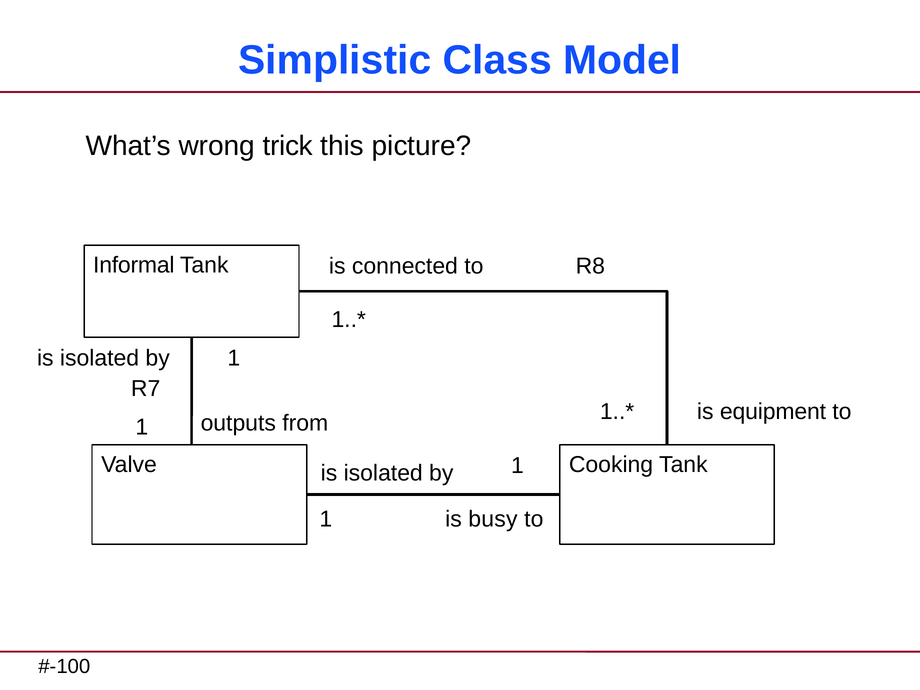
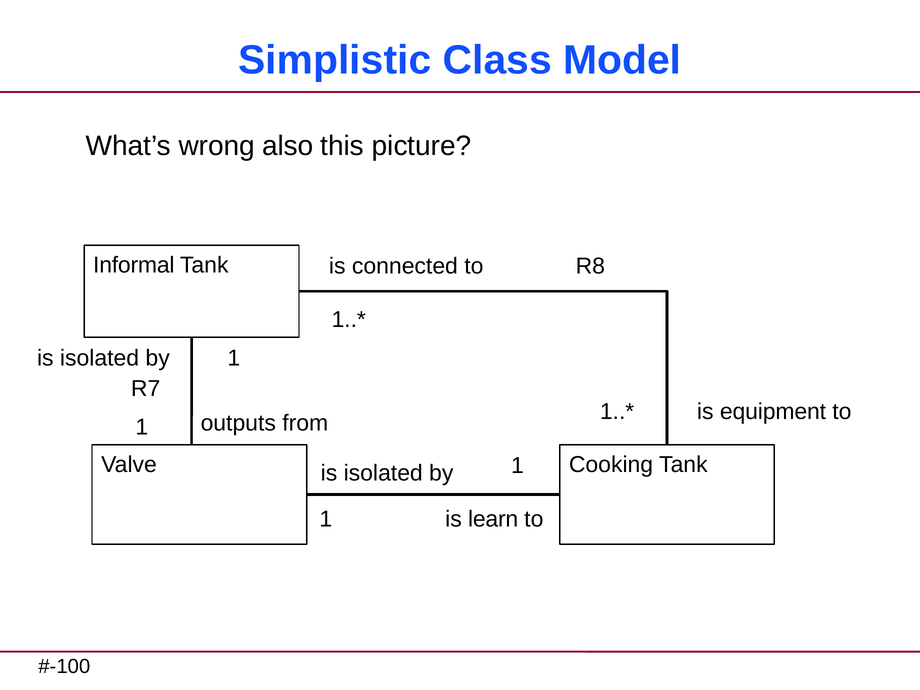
trick: trick -> also (288, 146)
busy: busy -> learn (493, 519)
